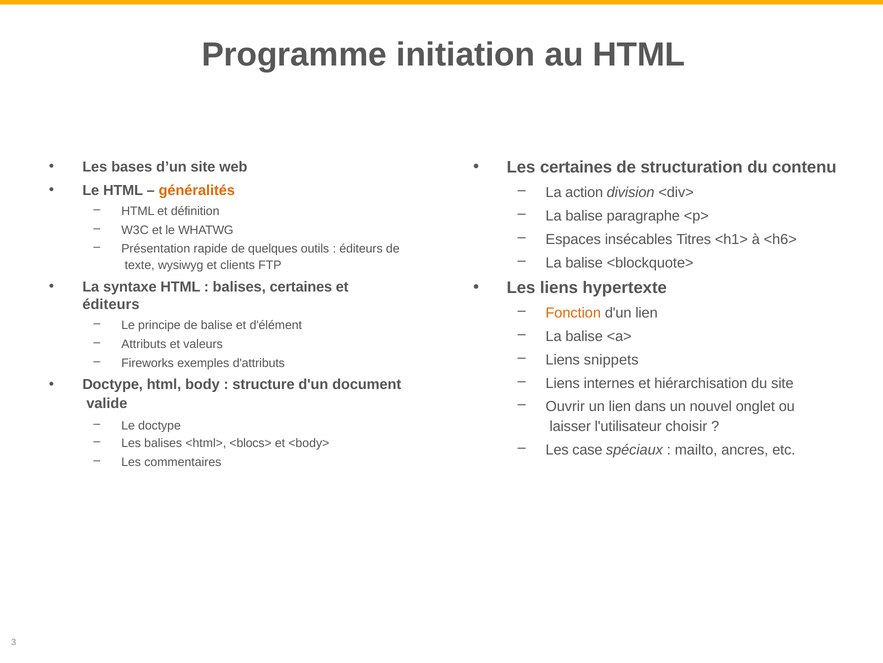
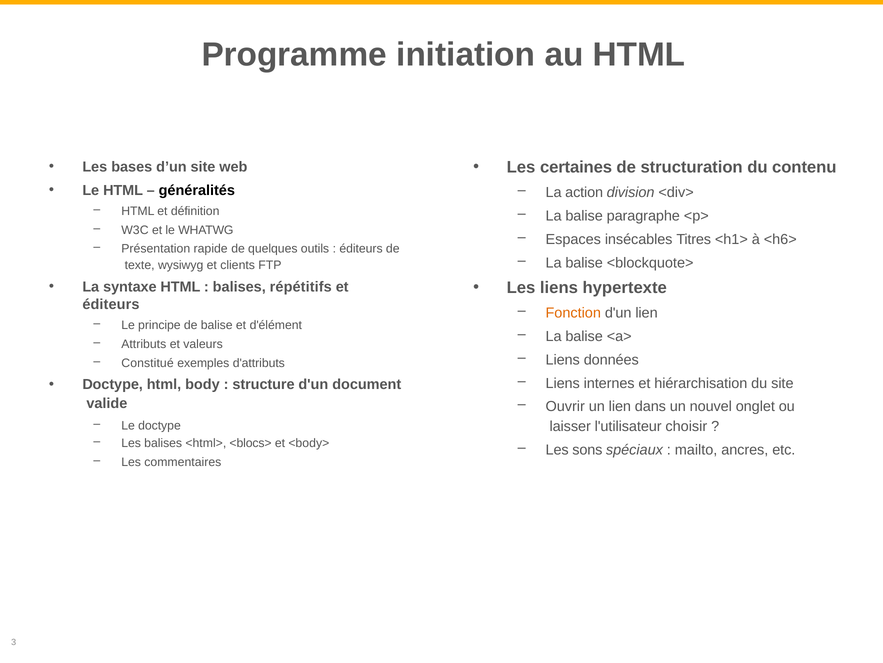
généralités colour: orange -> black (197, 190)
balises certaines: certaines -> répétitifs (301, 287)
snippets: snippets -> données (611, 360)
Fireworks: Fireworks -> Constitué (148, 363)
case: case -> sons (587, 450)
